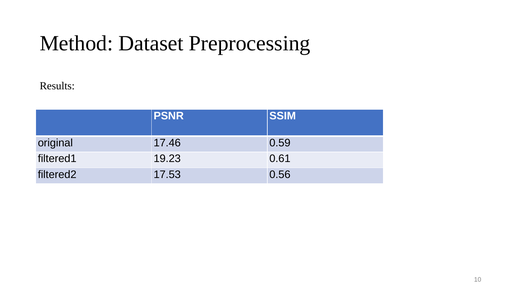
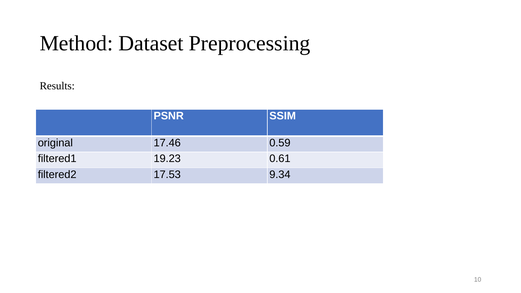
0.56: 0.56 -> 9.34 (280, 175)
